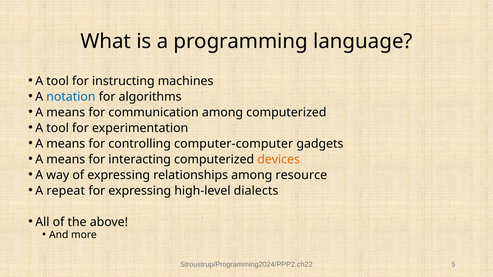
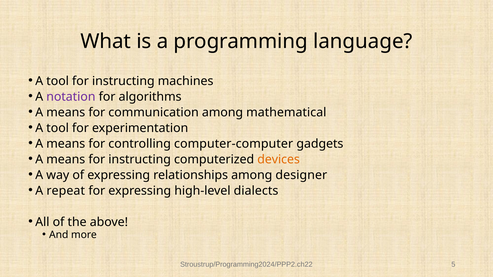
notation colour: blue -> purple (71, 97)
among computerized: computerized -> mathematical (286, 112)
means for interacting: interacting -> instructing (140, 160)
resource: resource -> designer (301, 175)
